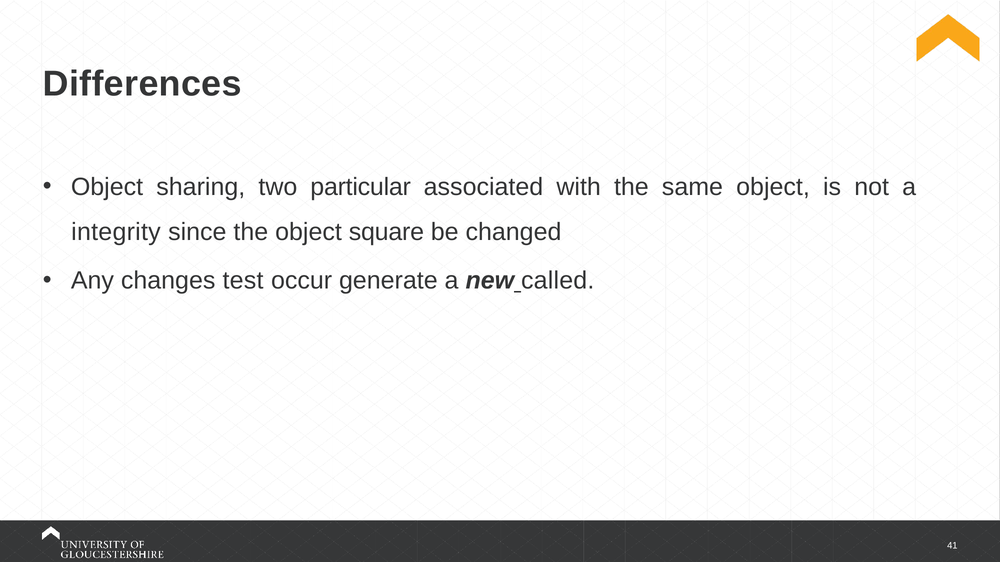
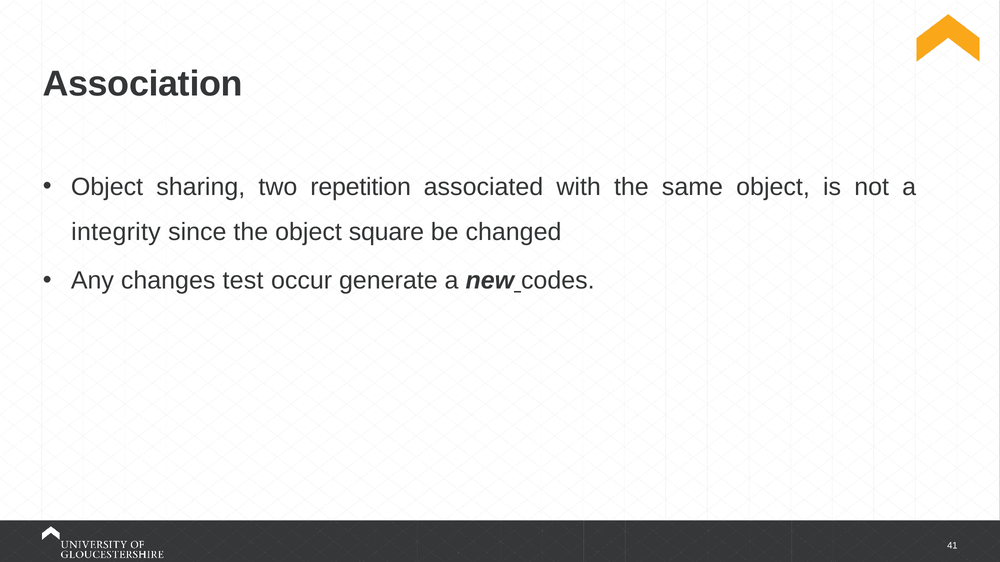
Differences: Differences -> Association (143, 84)
particular: particular -> repetition (361, 187)
called: called -> codes (558, 281)
